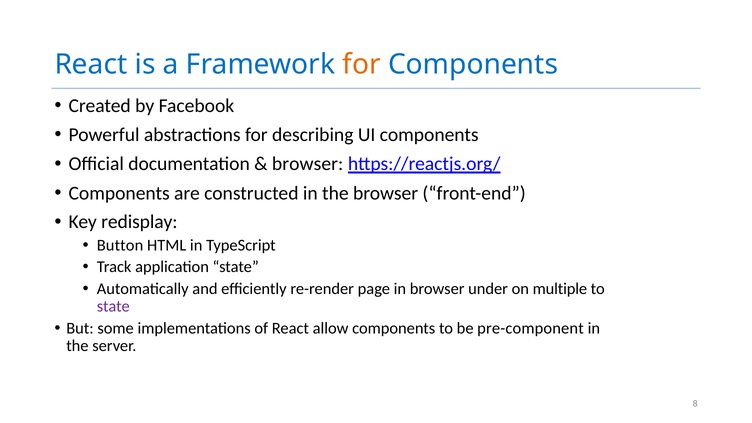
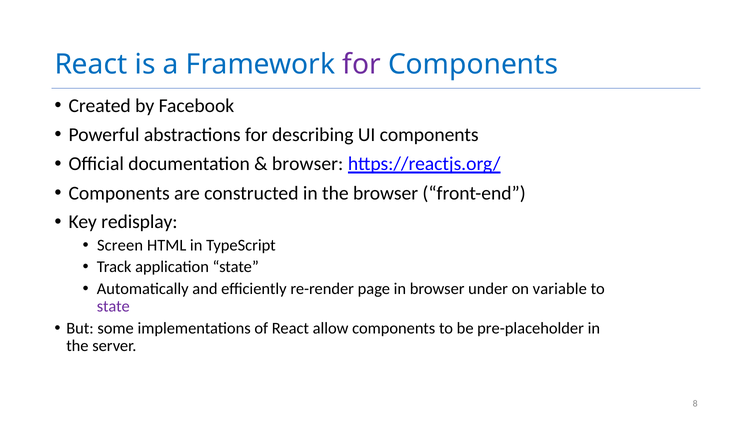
for colour: orange -> purple (362, 65)
Button: Button -> Screen (120, 245)
multiple: multiple -> variable (560, 289)
pre-component: pre-component -> pre-placeholder (531, 328)
